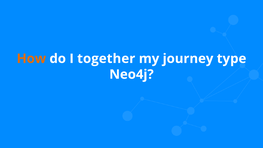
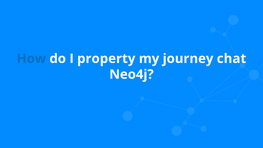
How colour: orange -> blue (31, 59)
together: together -> property (106, 59)
type: type -> chat (232, 59)
